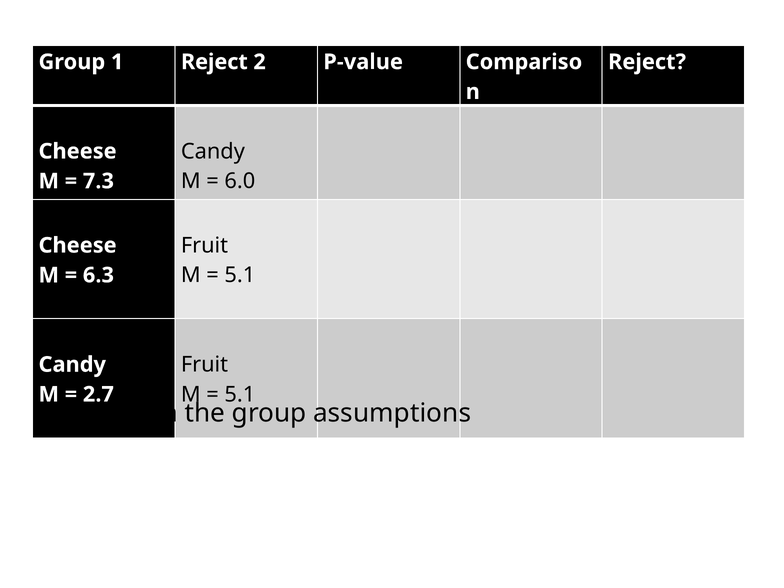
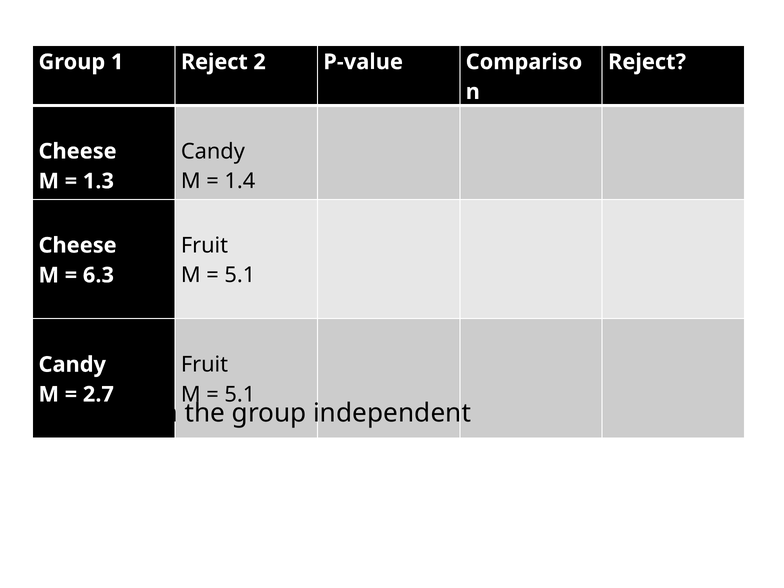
6.0: 6.0 -> 1.4 (240, 181)
7.3: 7.3 -> 1.3 (98, 181)
assumptions: assumptions -> independent (392, 413)
